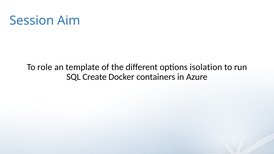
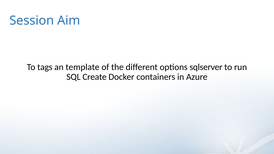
role: role -> tags (45, 67)
isolation: isolation -> sqlserver (206, 67)
